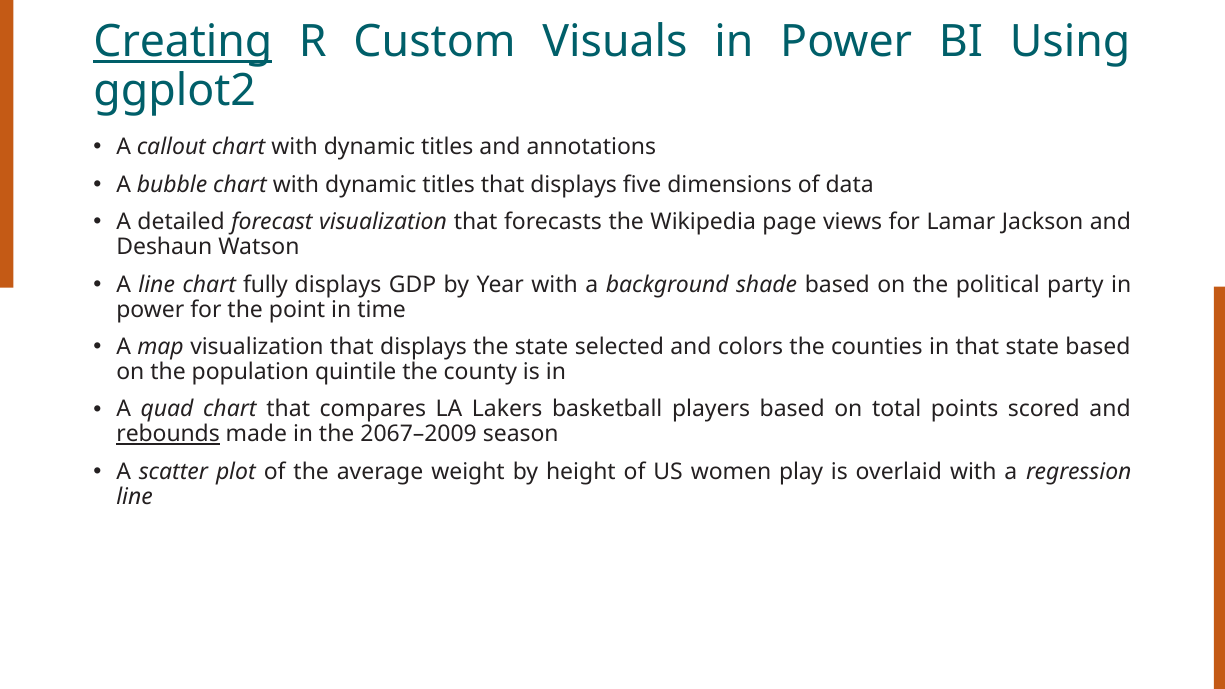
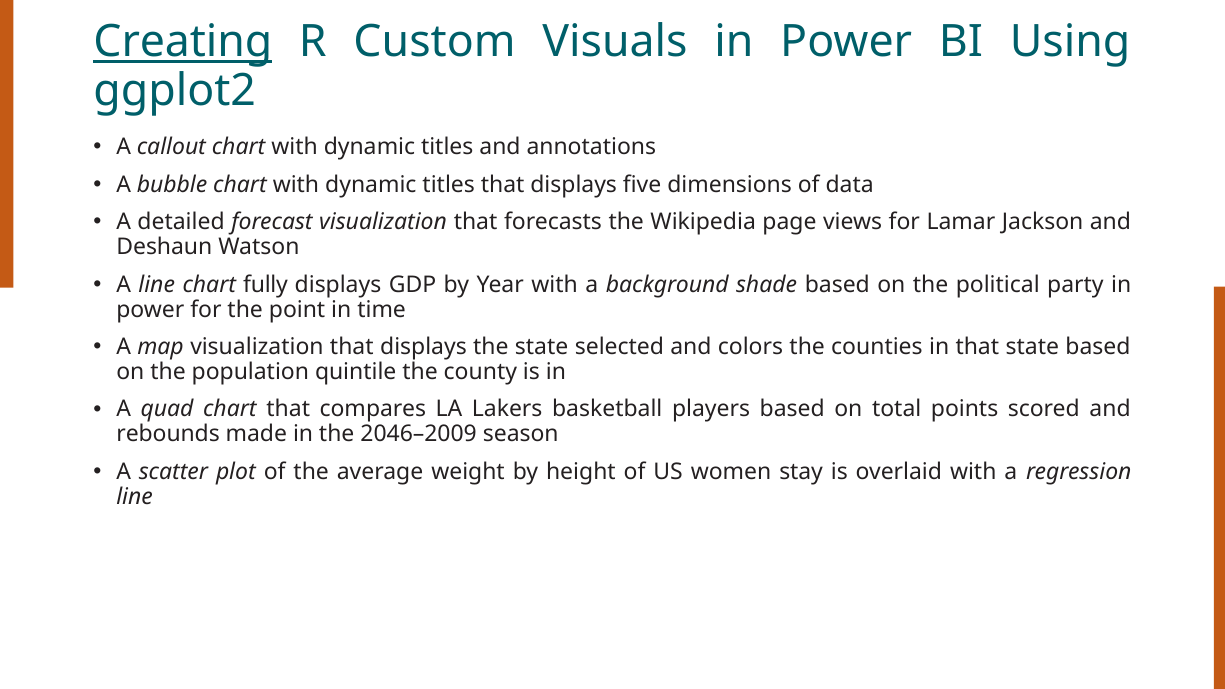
rebounds underline: present -> none (168, 434)
2067–2009: 2067–2009 -> 2046–2009 (419, 434)
play: play -> stay (801, 472)
